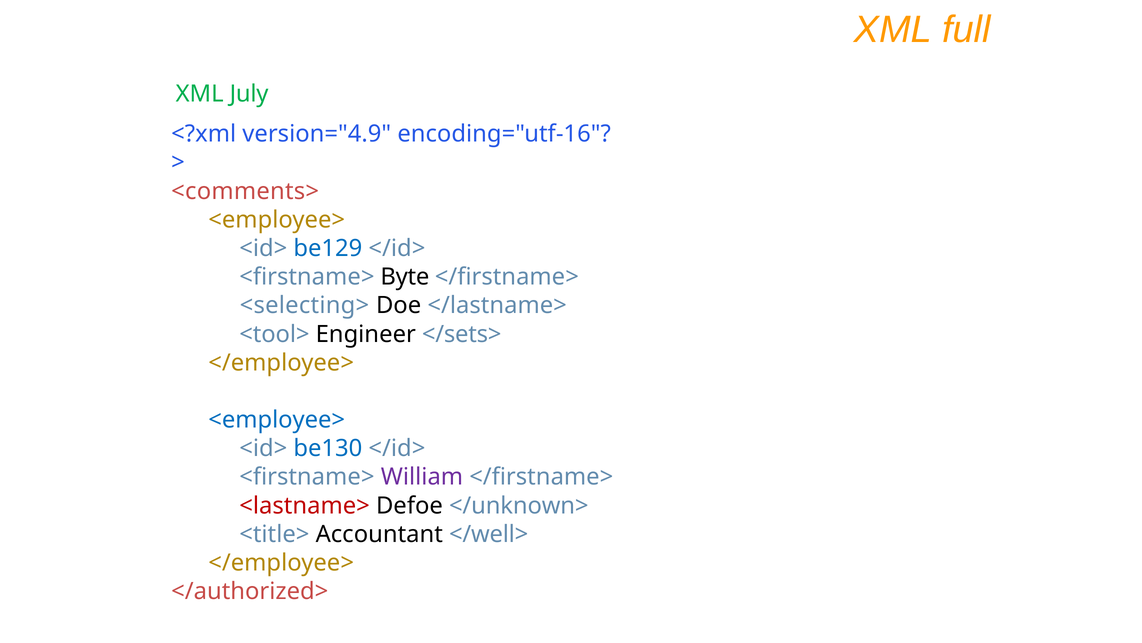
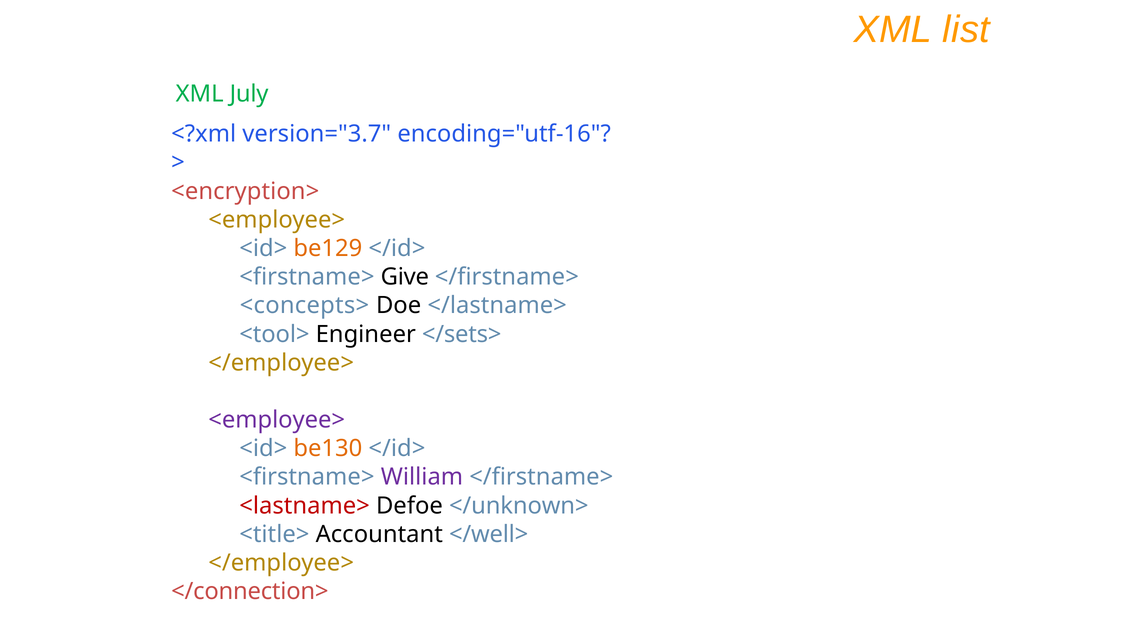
full: full -> list (966, 30)
version="4.9: version="4.9 -> version="3.7 (317, 134)
<comments>: <comments> -> <encryption> (245, 191)
be129 colour: blue -> orange (328, 248)
Byte: Byte -> Give (405, 277)
<selecting>: <selecting> -> <concepts> (304, 305)
<employee> colour: blue -> purple (277, 420)
be130 colour: blue -> orange (328, 448)
</authorized>: </authorized> -> </connection> (250, 591)
